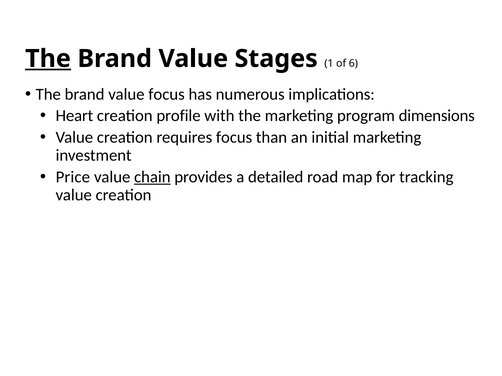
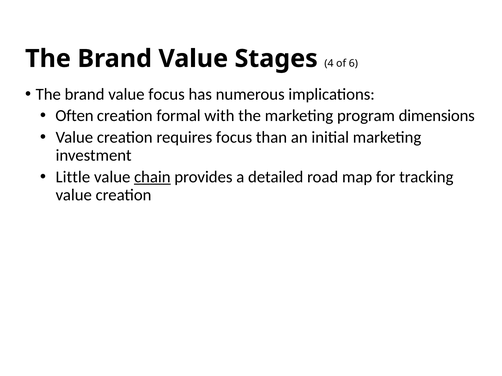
The underline: present -> none (48, 59)
1: 1 -> 4 (329, 64)
Heart: Heart -> Often (74, 116)
profile: profile -> formal (179, 116)
Price: Price -> Little (73, 177)
